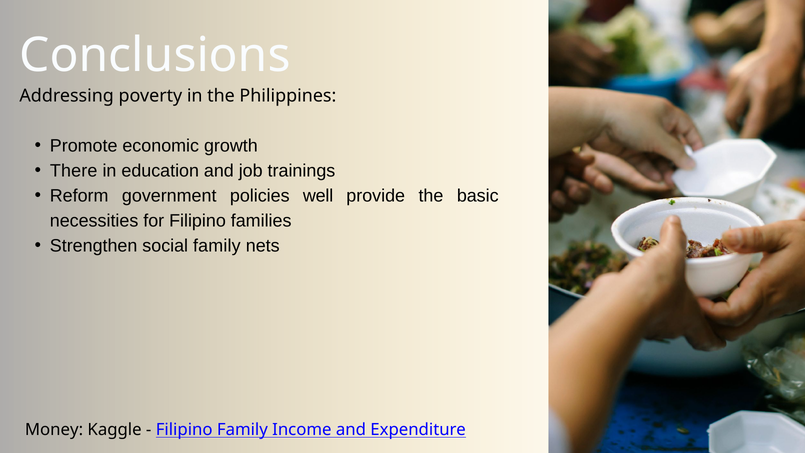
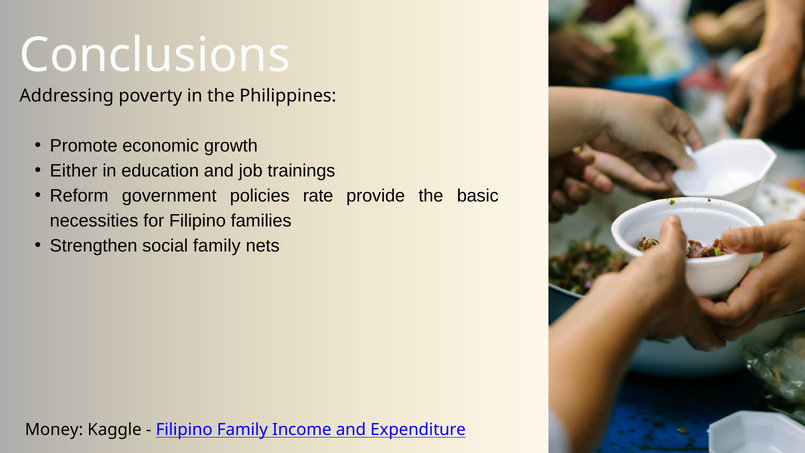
There: There -> Either (74, 171)
well: well -> rate (318, 196)
